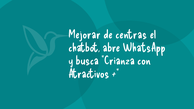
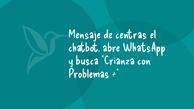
Mejorar: Mejorar -> Mensaje (85, 35)
Atractivos: Atractivos -> Problemas (89, 74)
